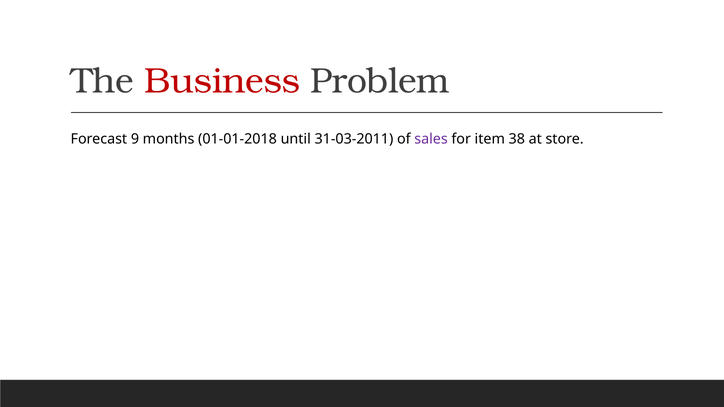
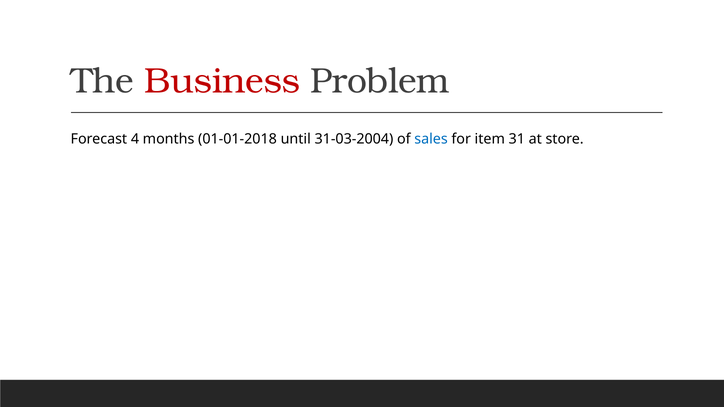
9: 9 -> 4 (135, 139)
31-03-2011: 31-03-2011 -> 31-03-2004 (354, 139)
sales colour: purple -> blue (431, 139)
38: 38 -> 31 (517, 139)
